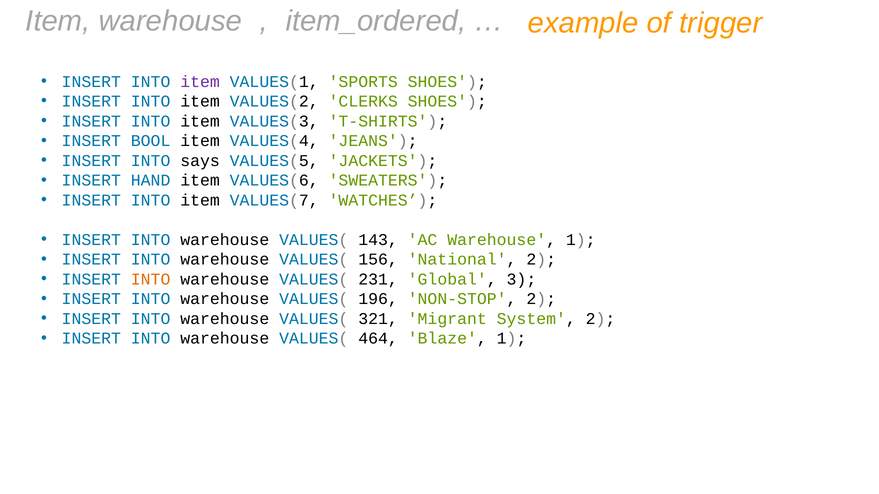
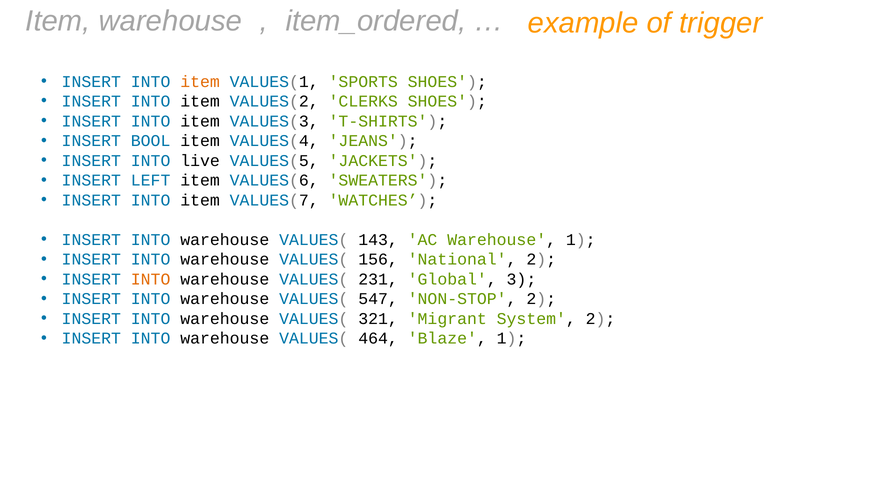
item colour: purple -> orange (200, 82)
says: says -> live (200, 161)
HAND: HAND -> LEFT (151, 181)
196: 196 -> 547 (378, 299)
